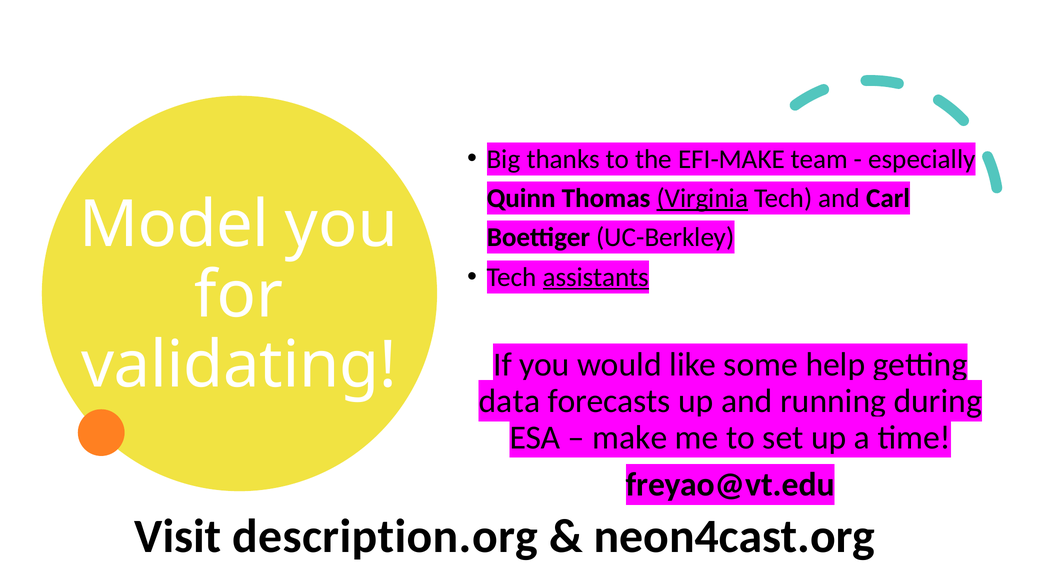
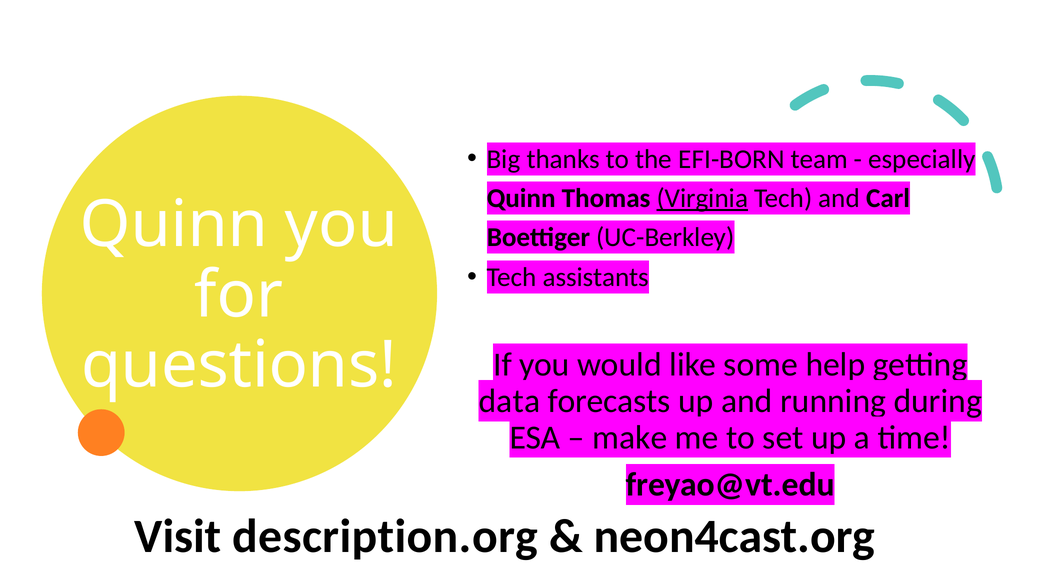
EFI-MAKE: EFI-MAKE -> EFI-BORN (731, 159)
Model: Model -> Quinn (174, 224)
assistants underline: present -> none (596, 277)
validating: validating -> questions (239, 365)
